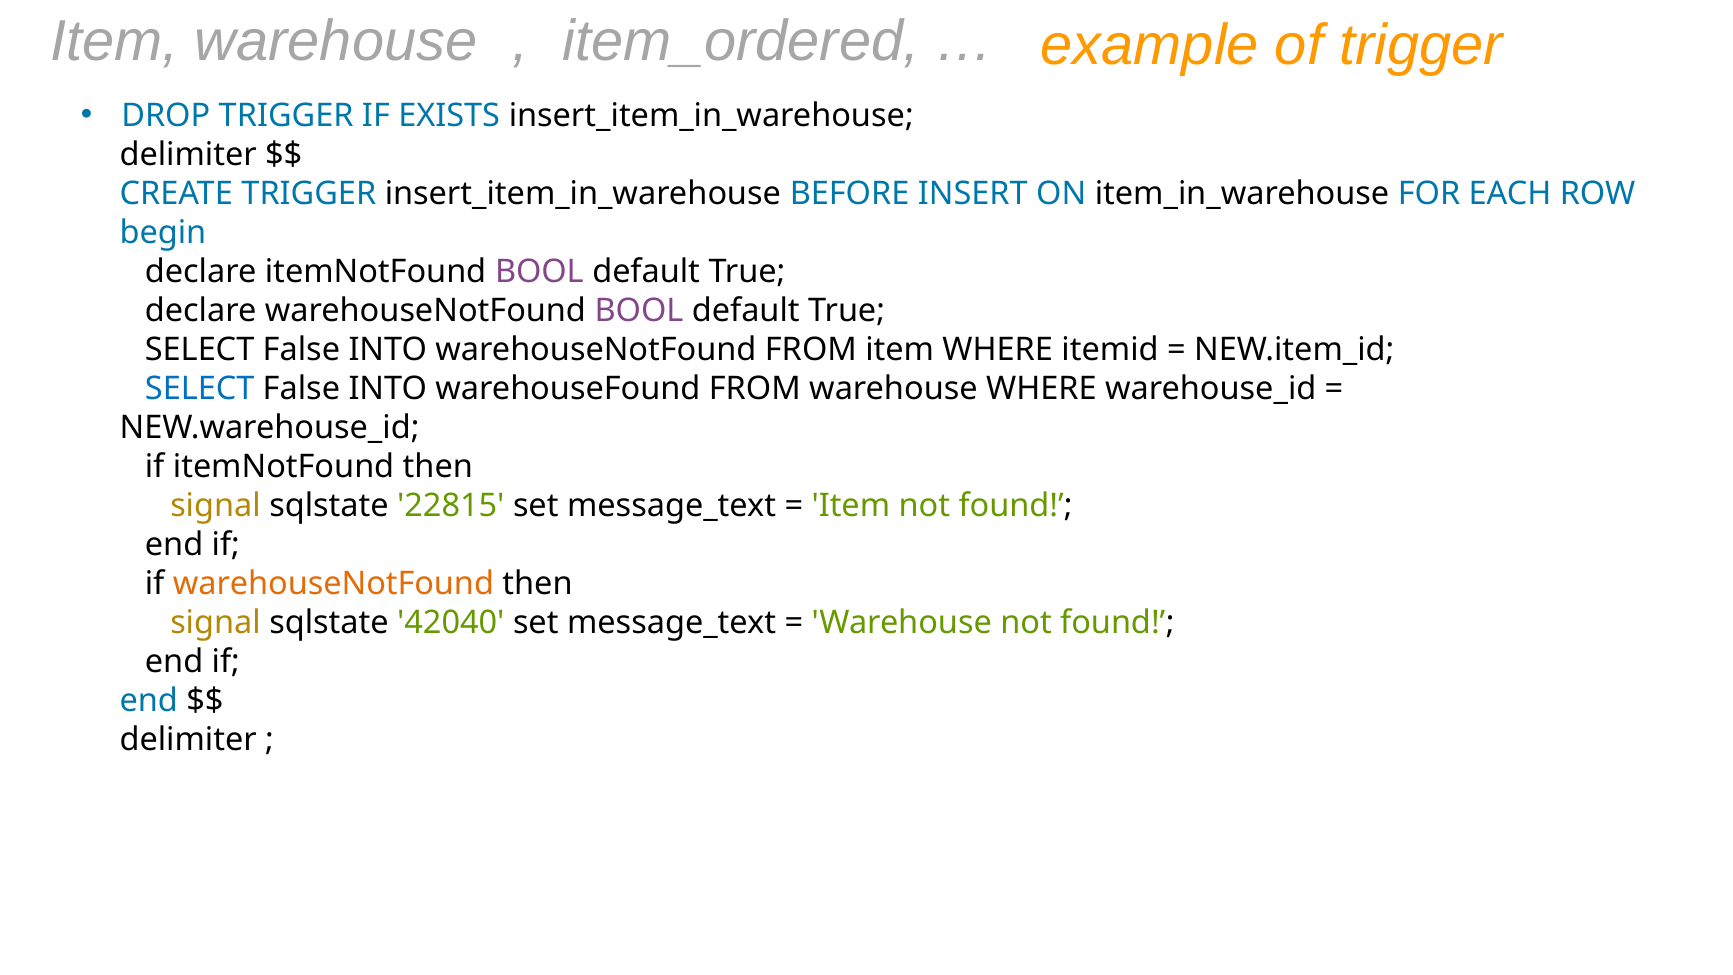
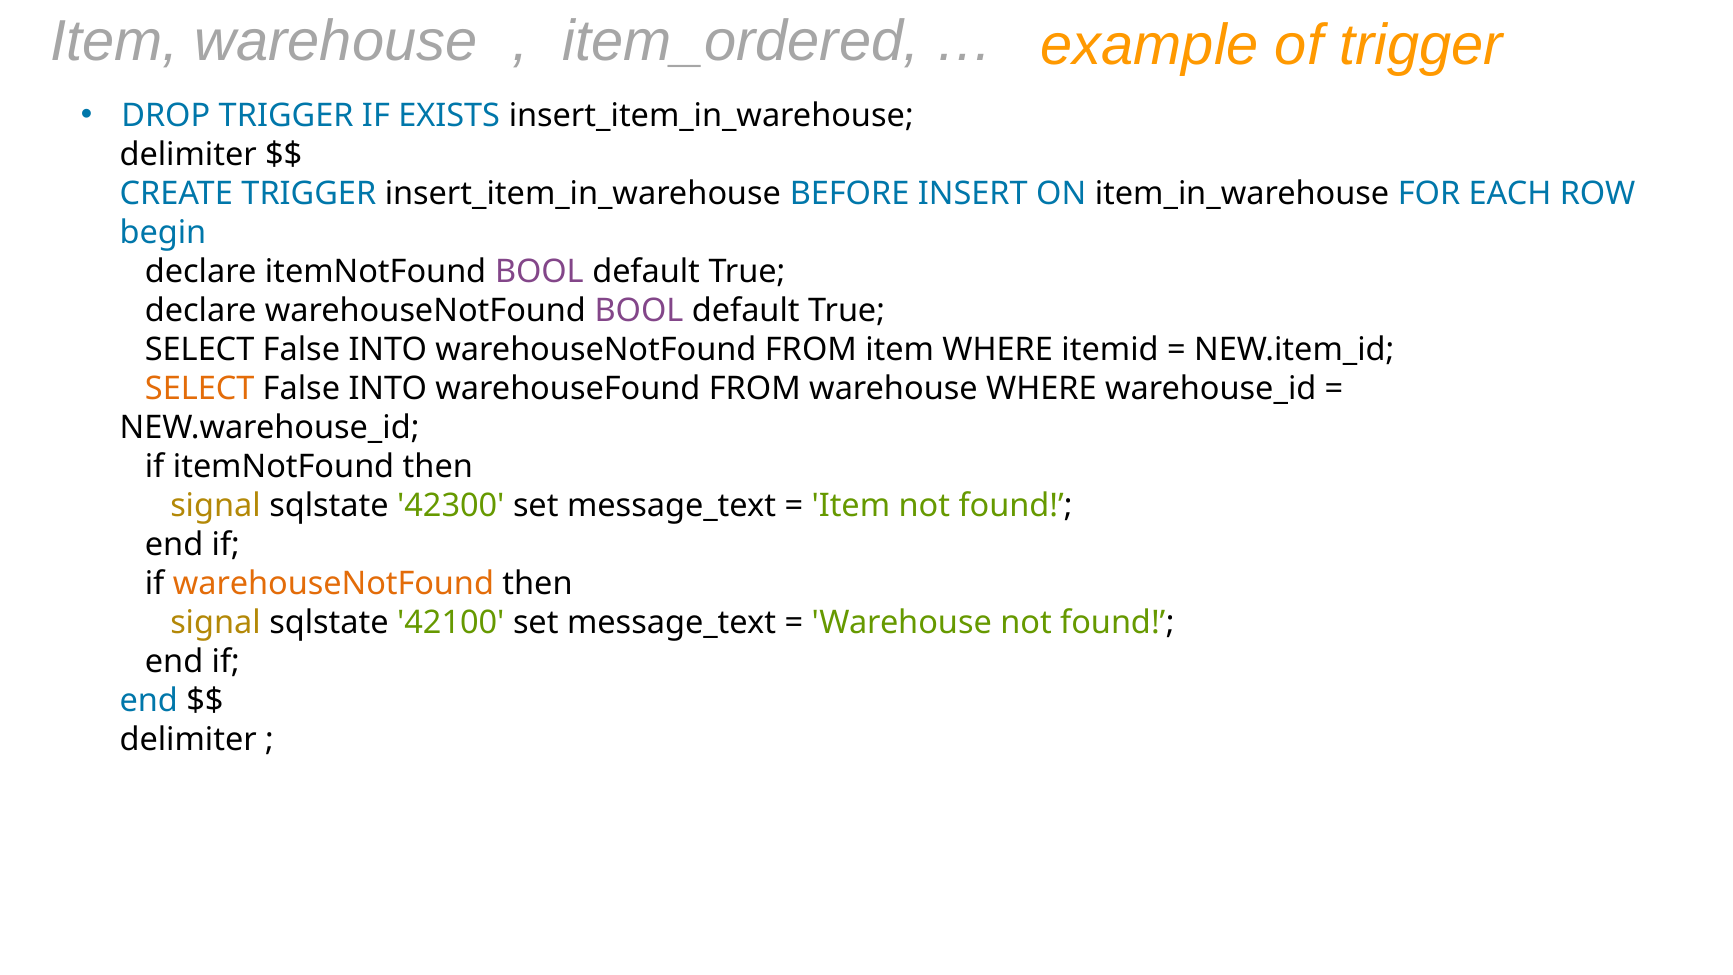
SELECT colour: blue -> orange (200, 389)
22815: 22815 -> 42300 (451, 506)
42040: 42040 -> 42100 (451, 623)
